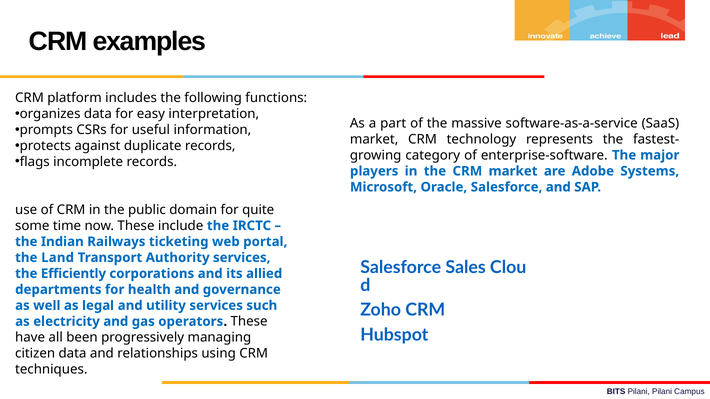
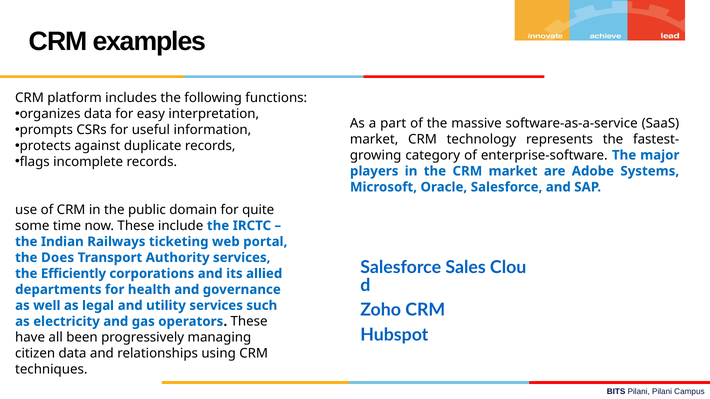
Land: Land -> Does (58, 258)
